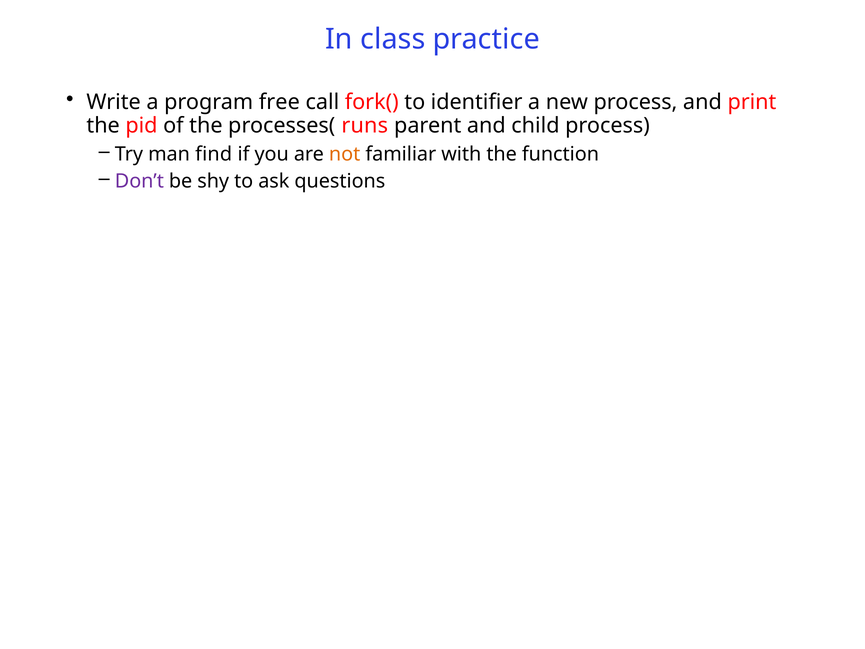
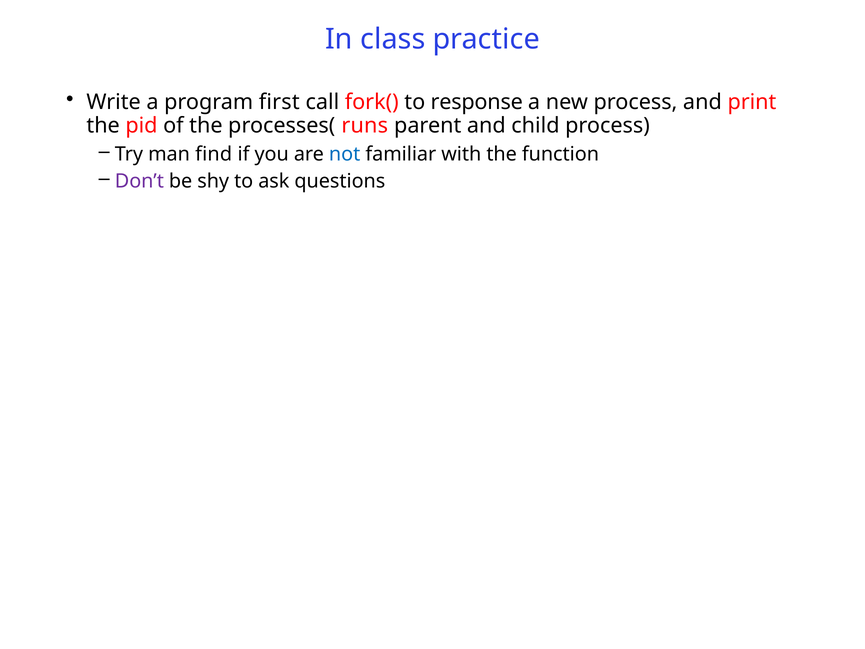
free: free -> first (279, 102)
identifier: identifier -> response (477, 102)
not colour: orange -> blue (345, 154)
